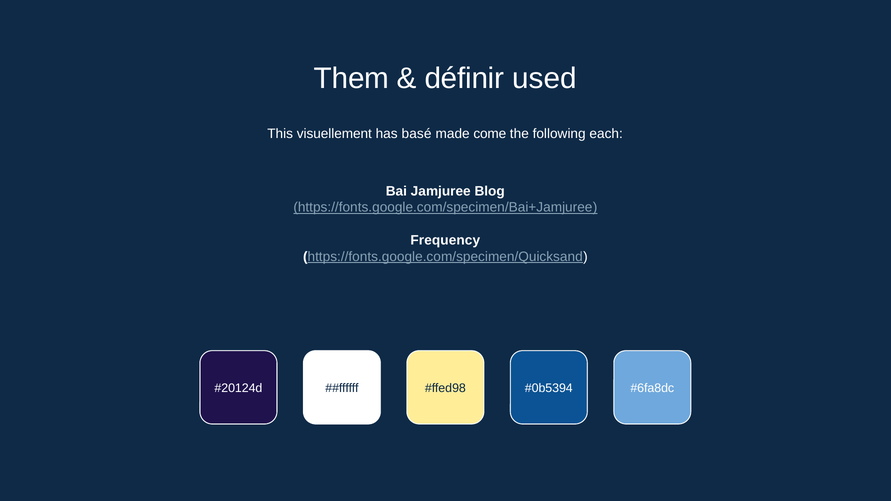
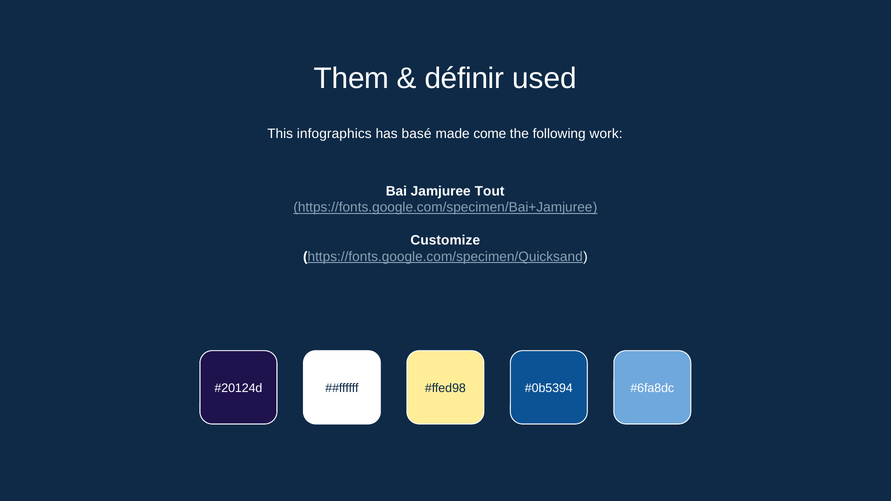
visuellement: visuellement -> infographics (334, 134)
each: each -> work (606, 134)
Blog: Blog -> Tout (490, 191)
Frequency: Frequency -> Customize (445, 240)
